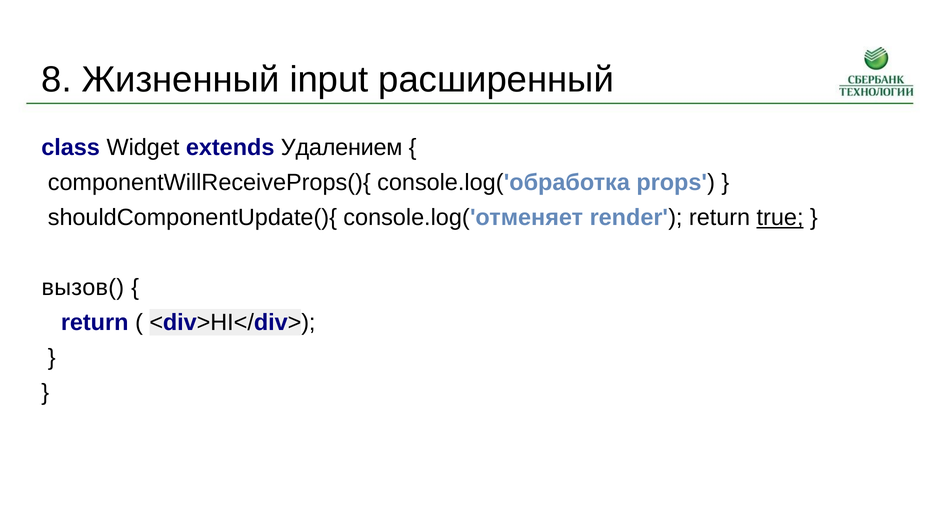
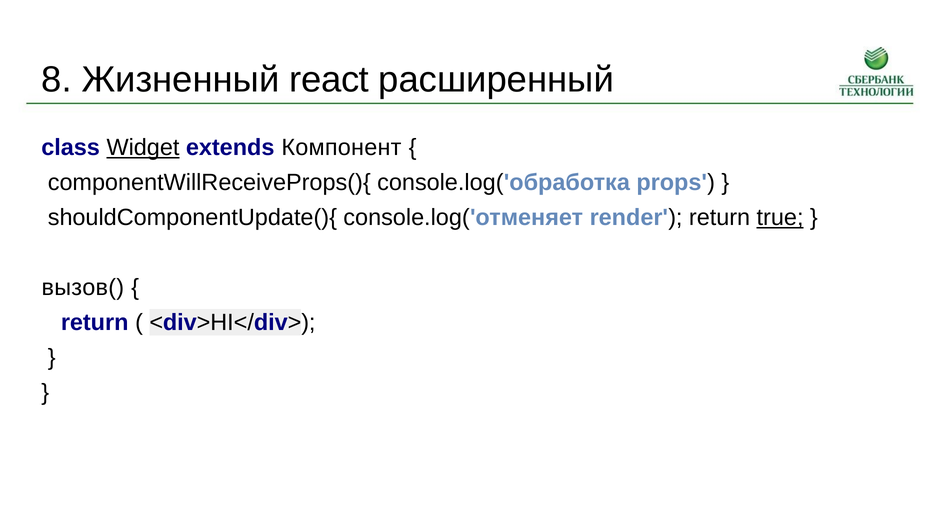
input: input -> react (329, 79)
Widget underline: none -> present (143, 148)
Удалением: Удалением -> Компонент (341, 148)
